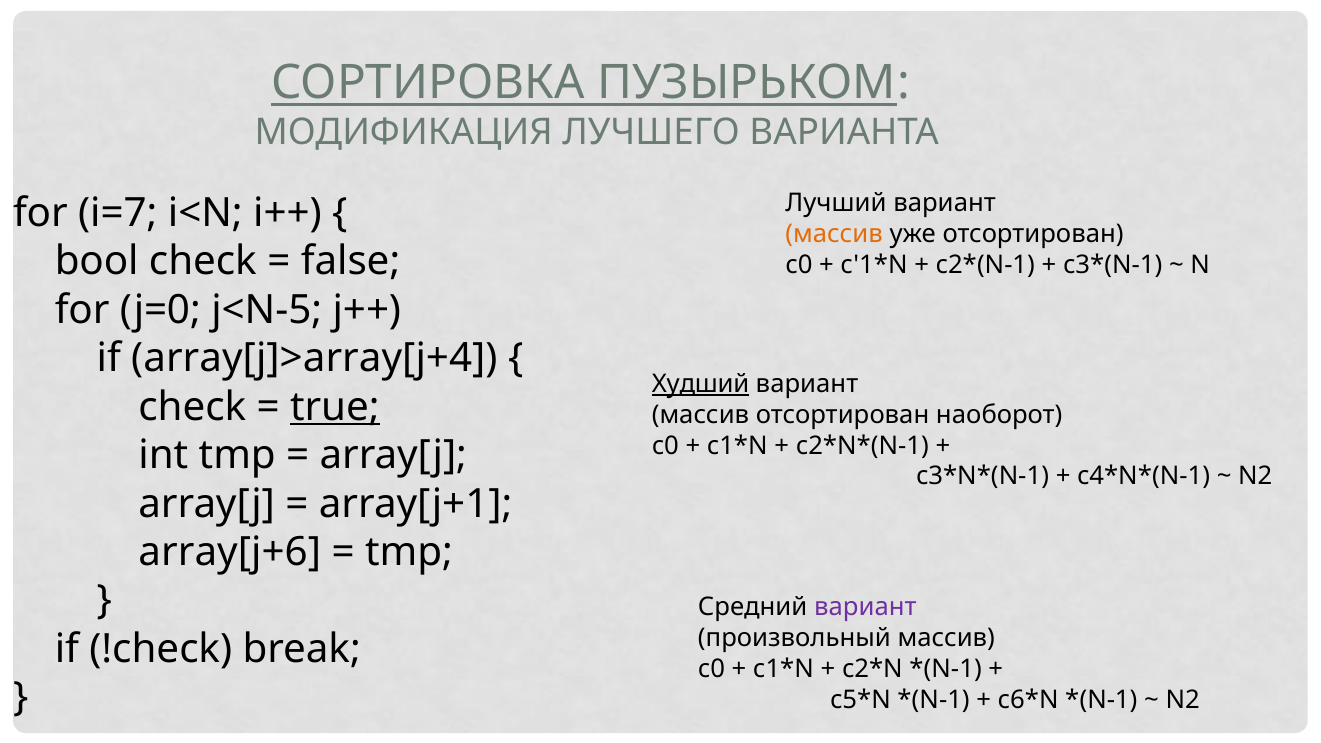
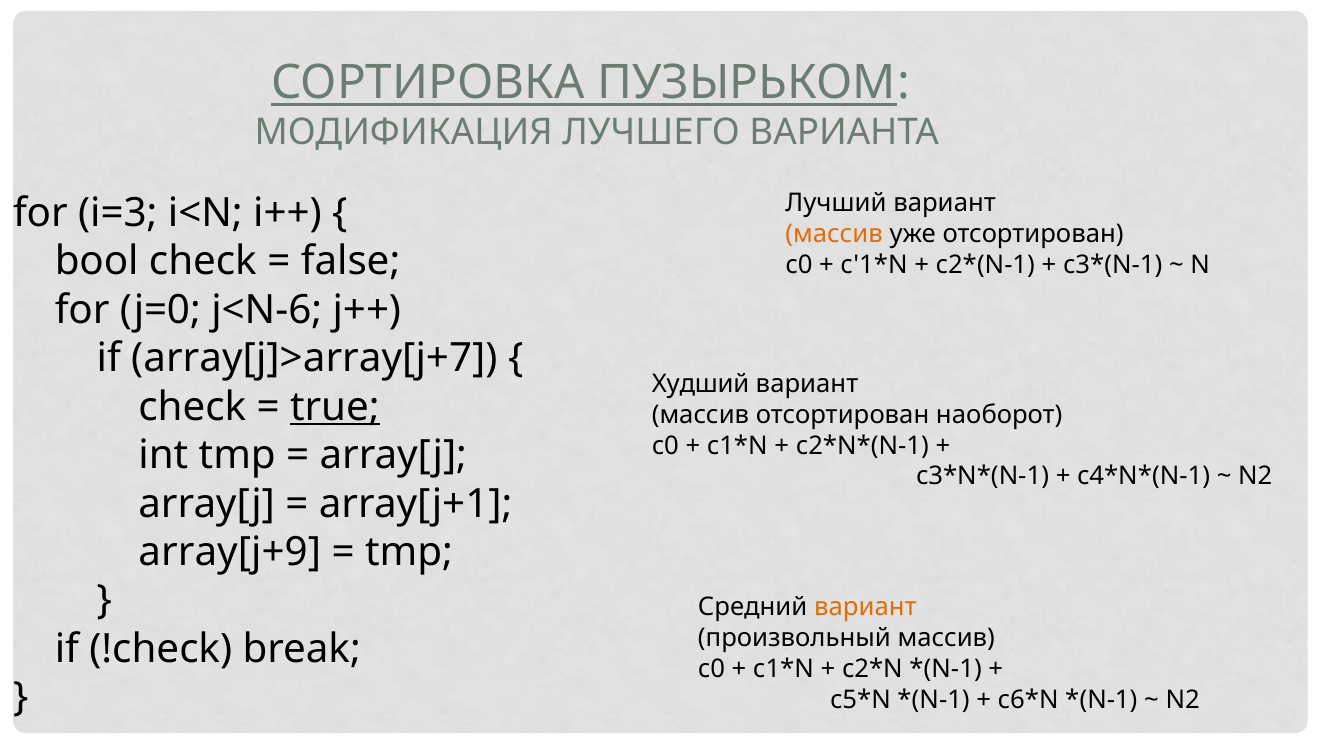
i=7: i=7 -> i=3 (118, 213)
j<N-5: j<N-5 -> j<N-6 (267, 310)
array[j]>array[j+4: array[j]>array[j+4 -> array[j]>array[j+7 (314, 358)
Худший underline: present -> none (701, 384)
array[j+6: array[j+6 -> array[j+9 (230, 552)
вариант colour: purple -> orange (865, 607)
